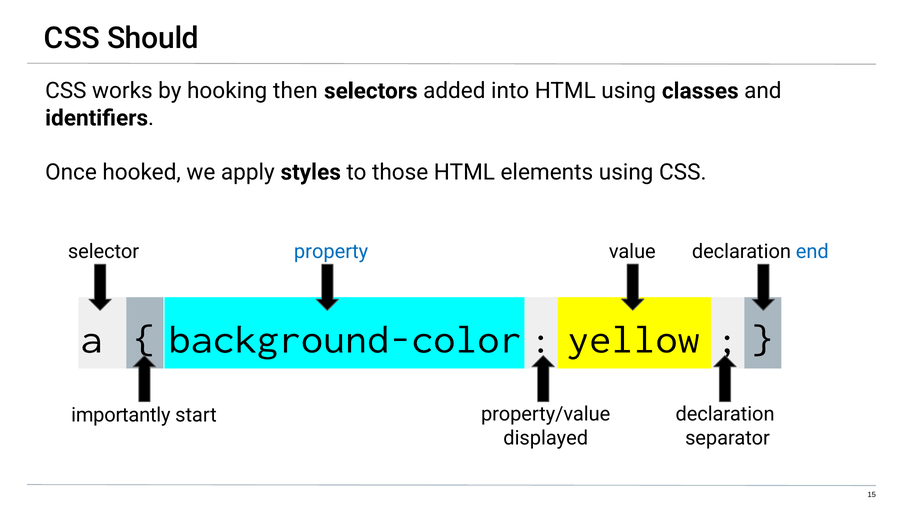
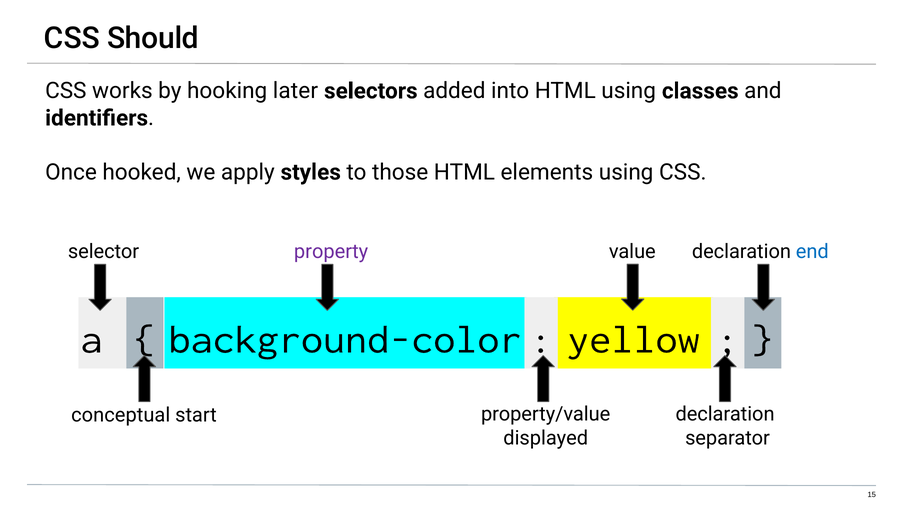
then: then -> later (295, 91)
property colour: blue -> purple (331, 252)
importantly: importantly -> conceptual (121, 415)
